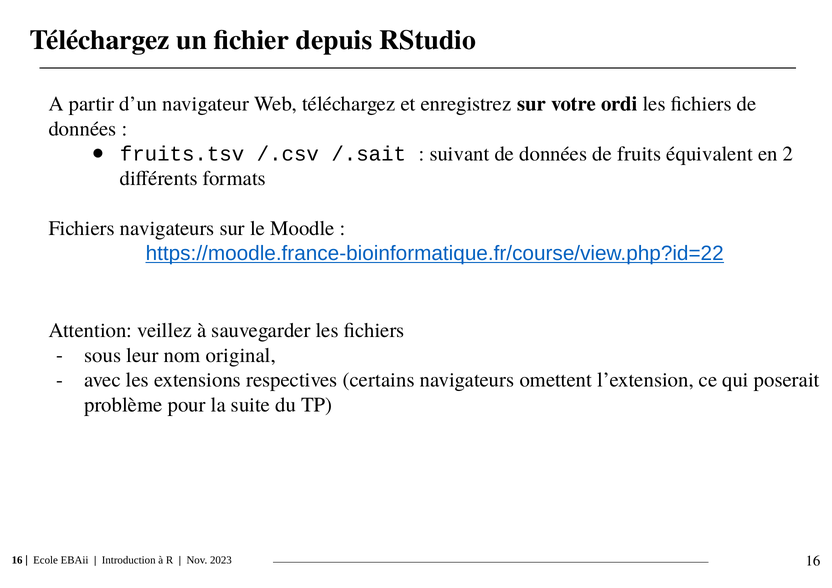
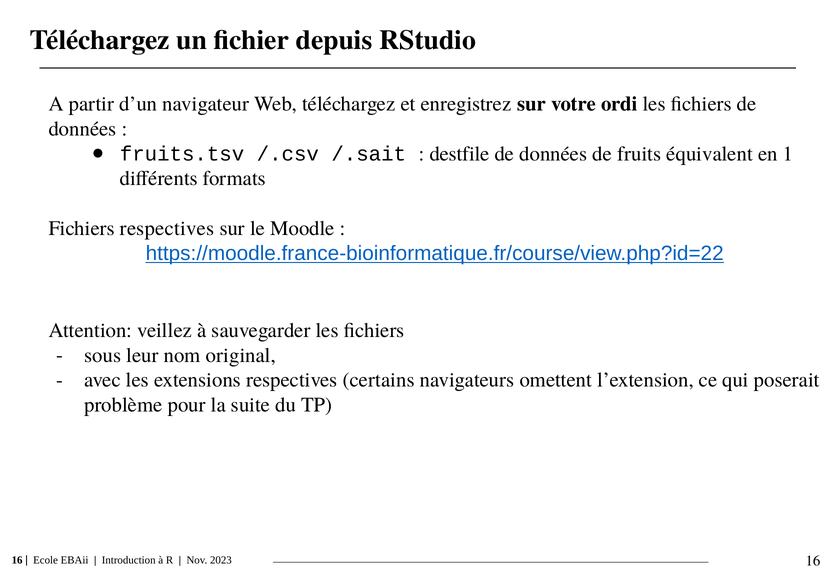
suivant: suivant -> destfile (460, 154)
2: 2 -> 1 (788, 154)
Fichiers navigateurs: navigateurs -> respectives (167, 229)
